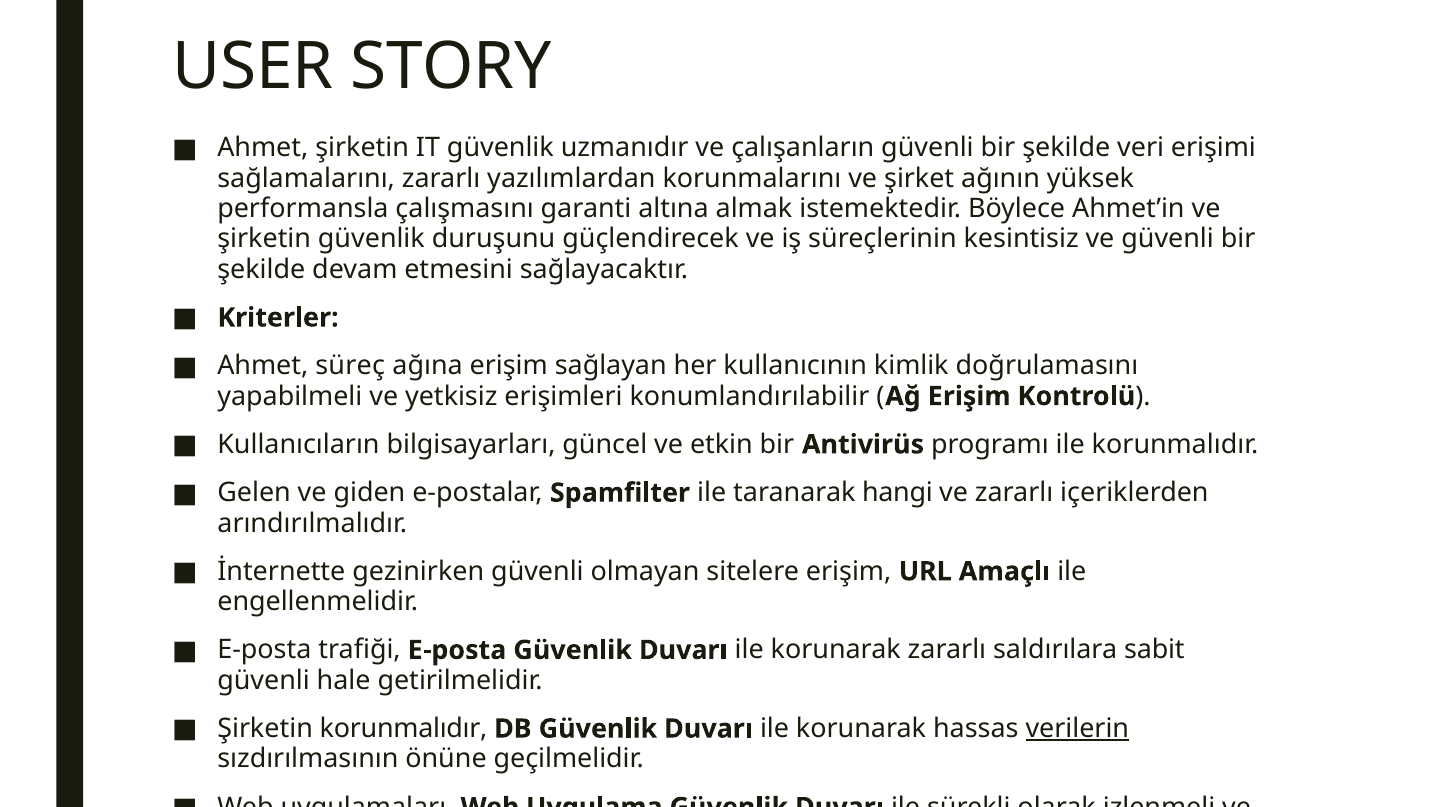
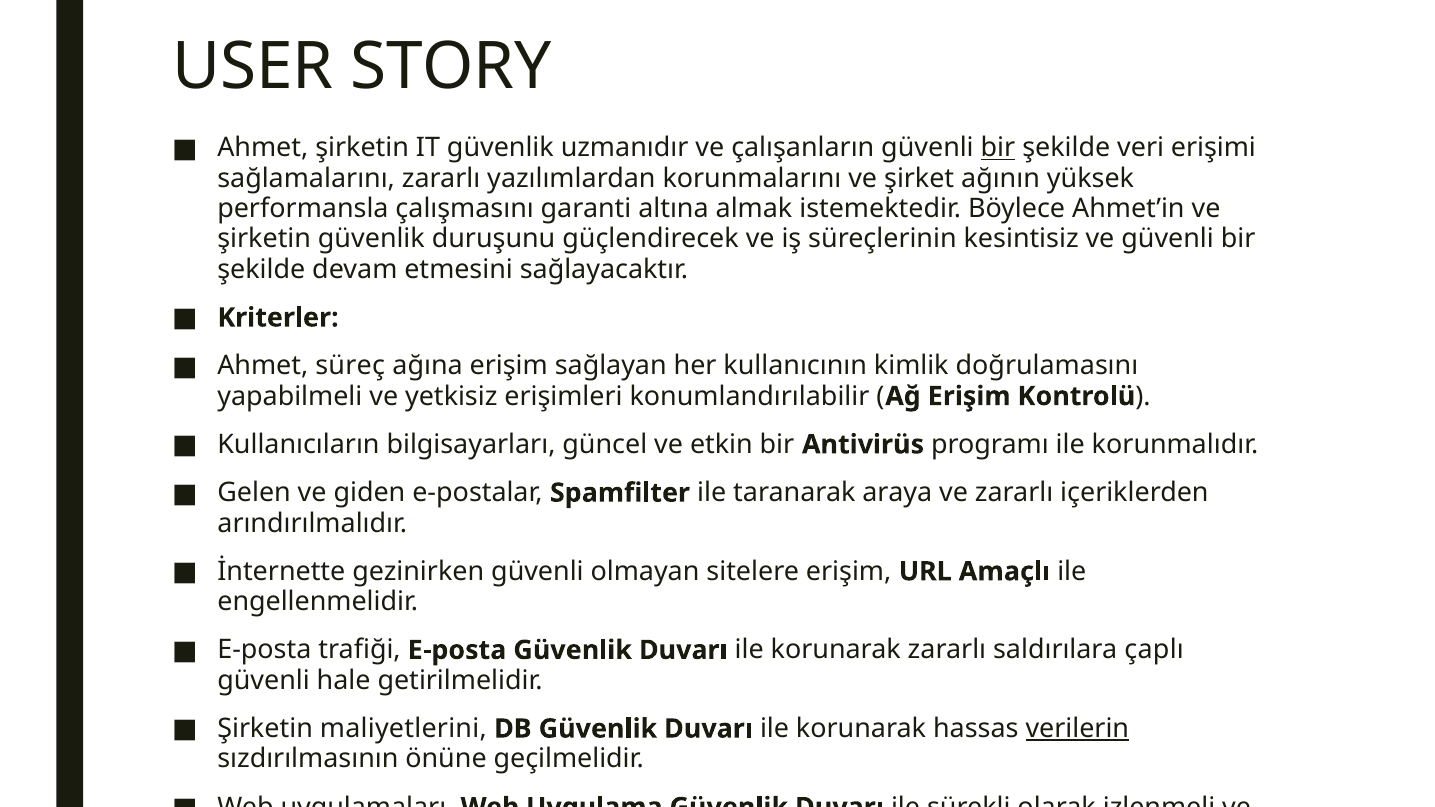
bir underline: none -> present (998, 148)
hangi: hangi -> araya (897, 493)
sabit: sabit -> çaplı (1154, 650)
Şirketin korunmalıdır: korunmalıdır -> maliyetlerini (403, 729)
